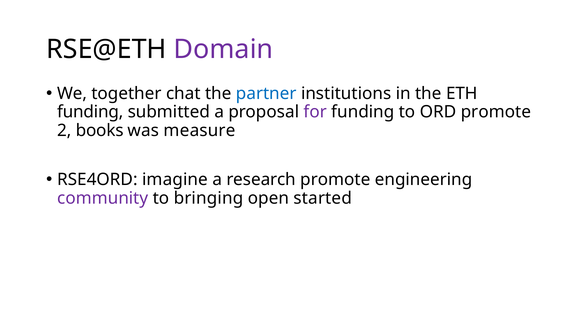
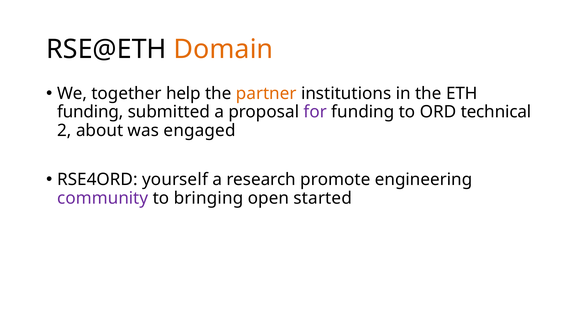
Domain colour: purple -> orange (223, 49)
chat: chat -> help (183, 93)
partner colour: blue -> orange (266, 93)
ORD promote: promote -> technical (496, 112)
books: books -> about (100, 130)
measure: measure -> engaged (200, 130)
imagine: imagine -> yourself (175, 180)
